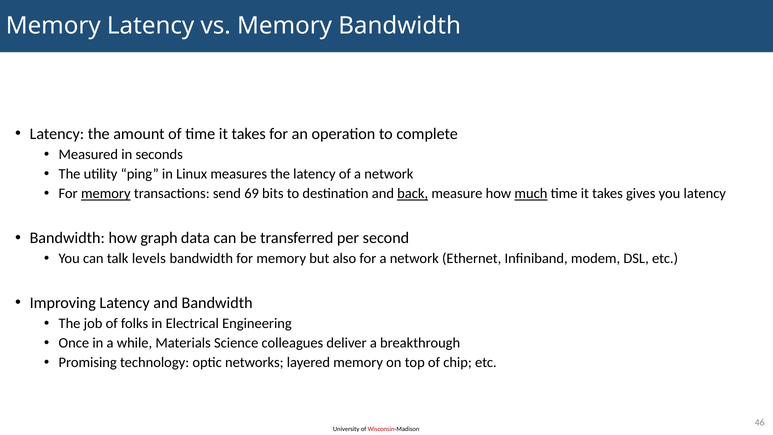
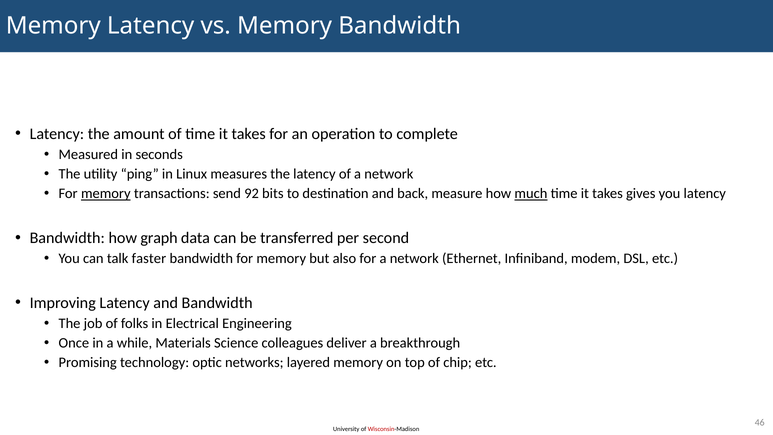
69: 69 -> 92 (252, 194)
back underline: present -> none (413, 194)
levels: levels -> faster (149, 258)
